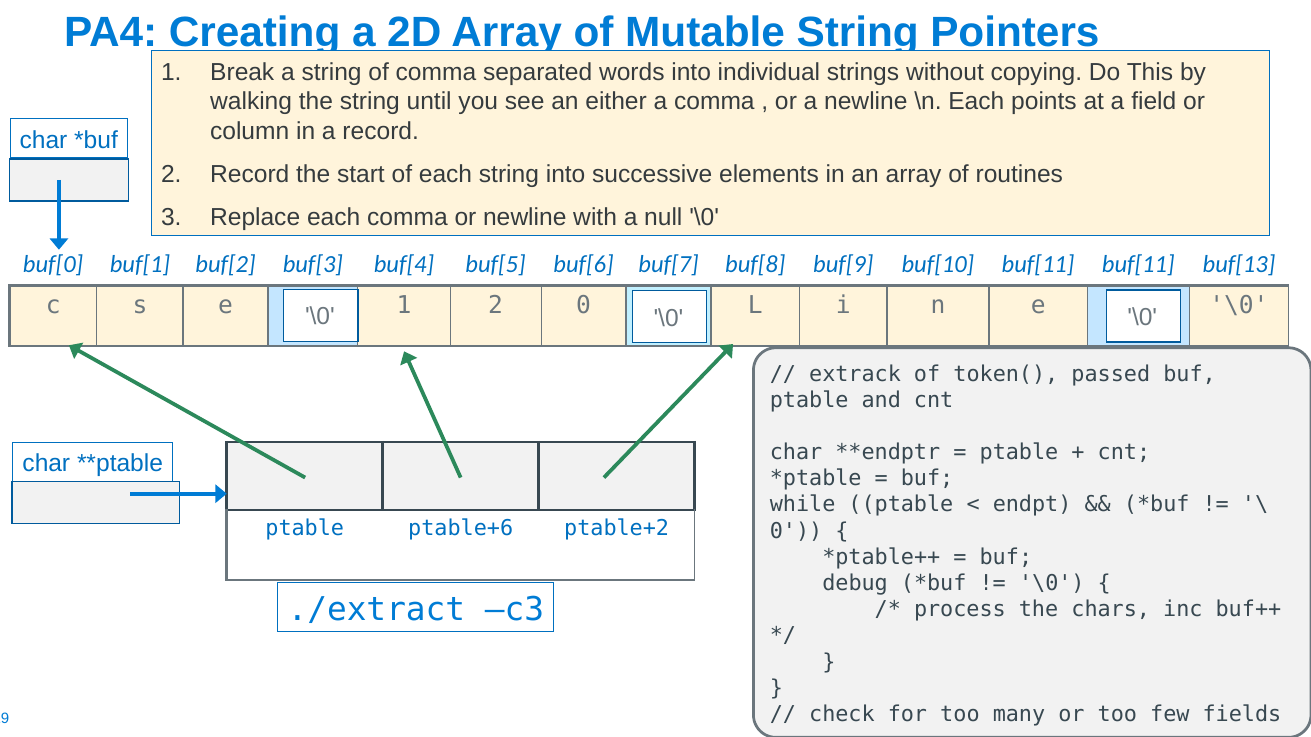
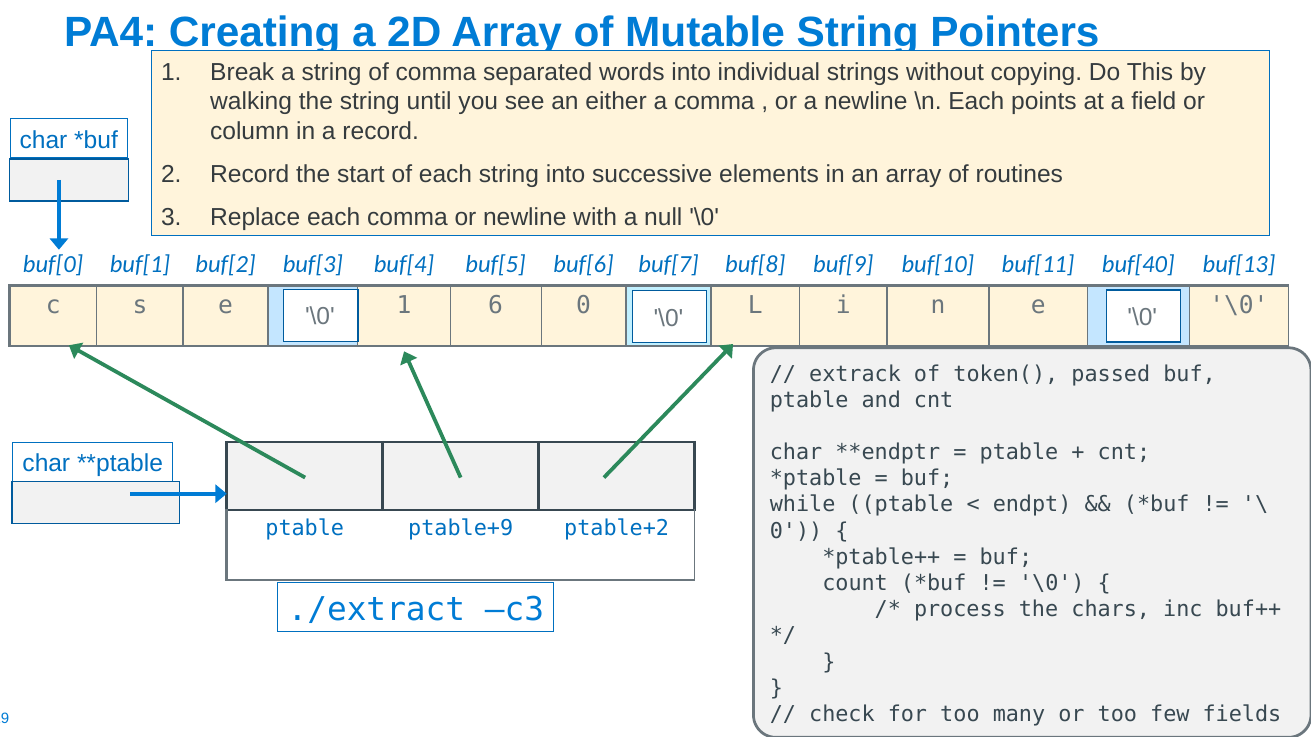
buf[11 buf[11: buf[11 -> buf[40 (1138, 265)
1 2: 2 -> 6 (496, 305)
ptable+6: ptable+6 -> ptable+9 (461, 528)
debug: debug -> count (855, 584)
